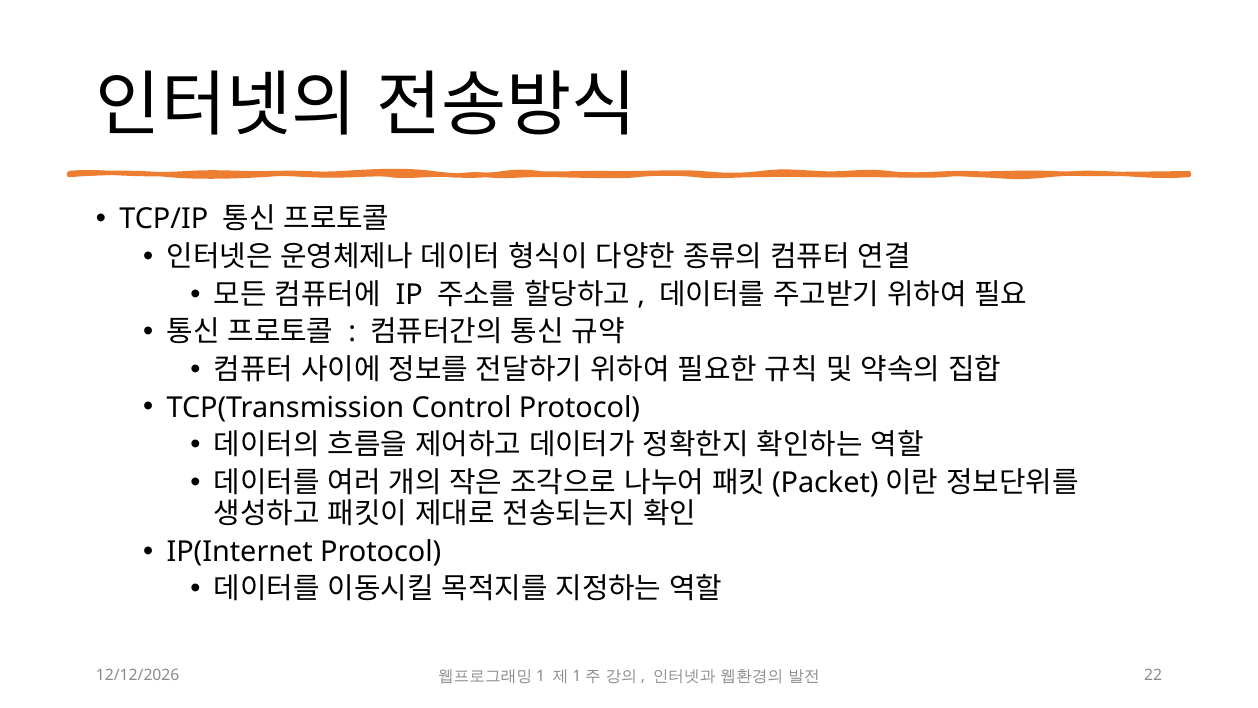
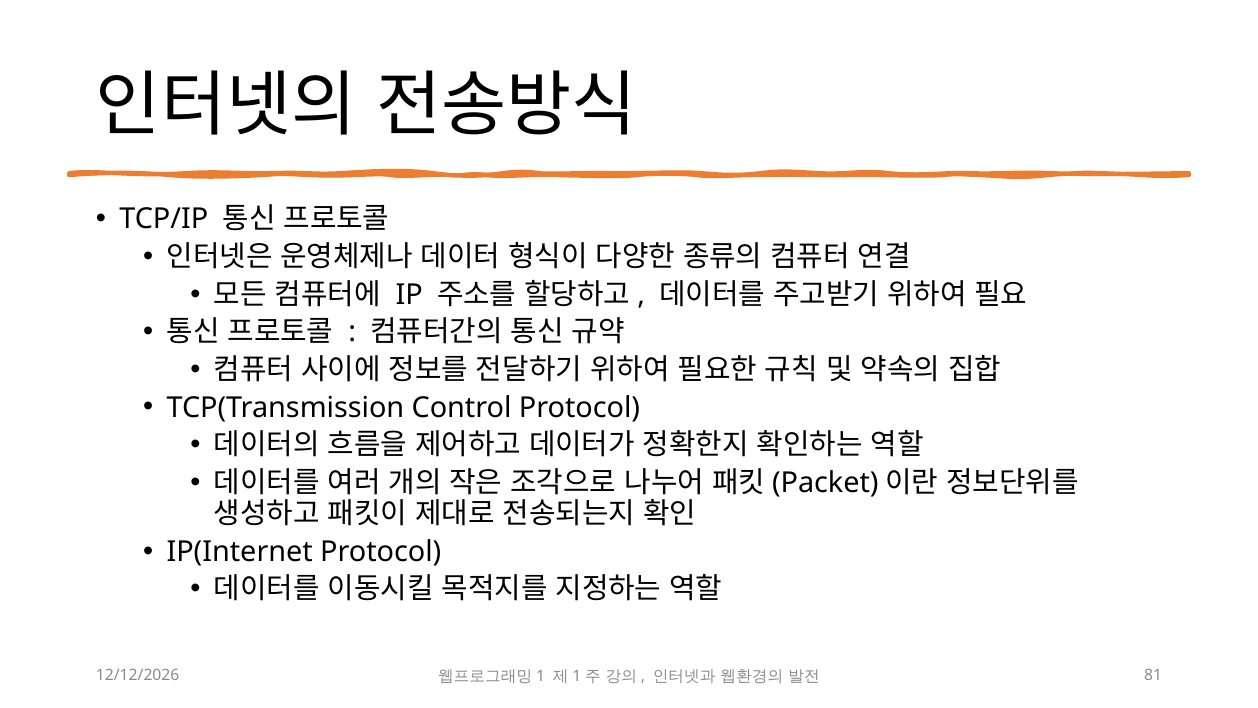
22: 22 -> 81 (1153, 674)
